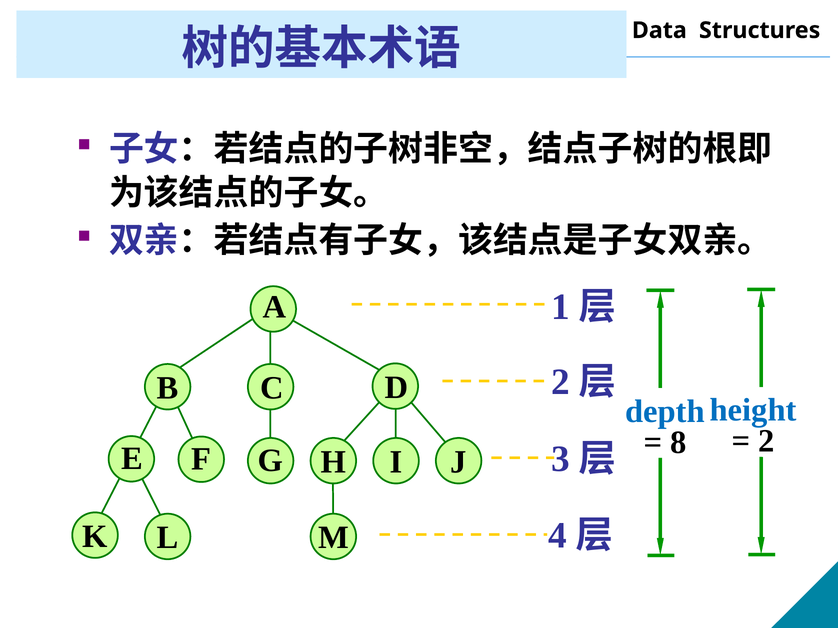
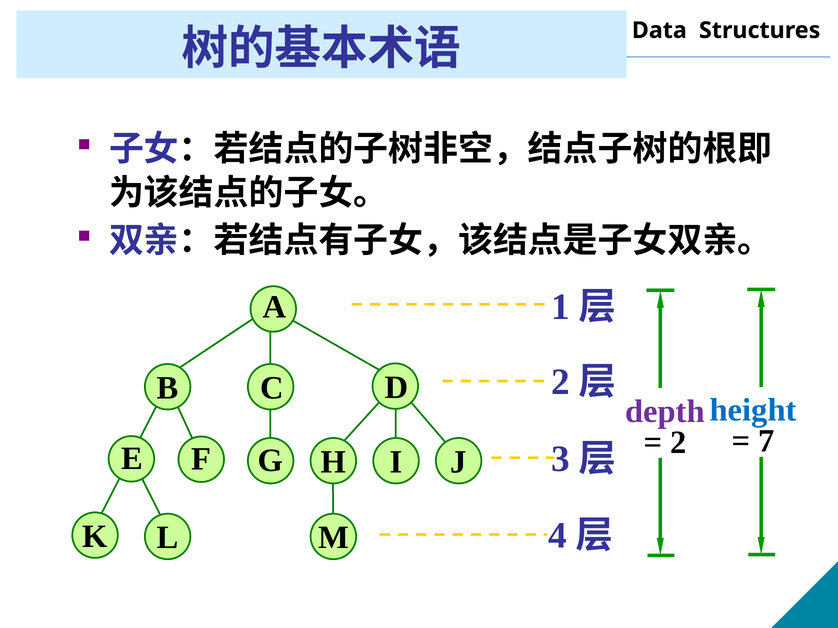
depth colour: blue -> purple (665, 412)
2: 2 -> 7 (767, 441)
8: 8 -> 2 (678, 443)
